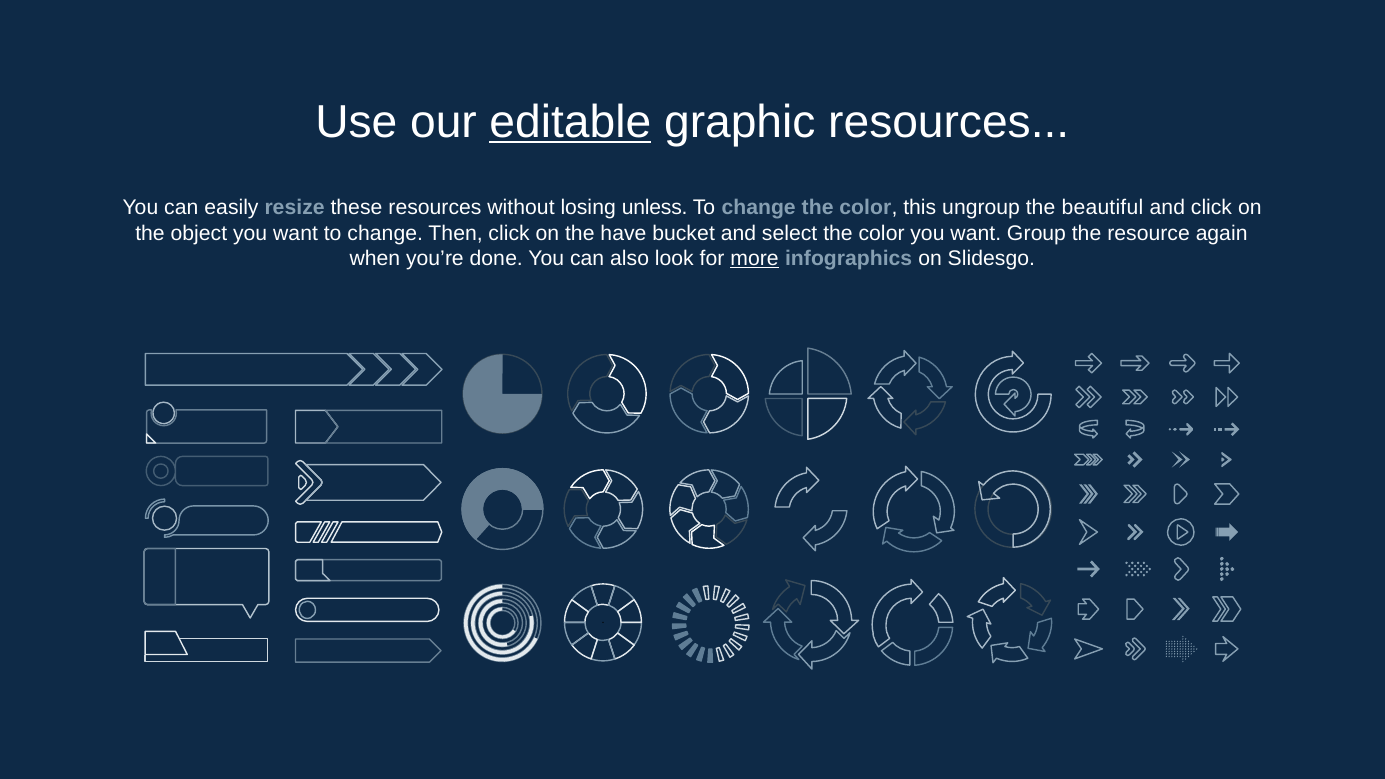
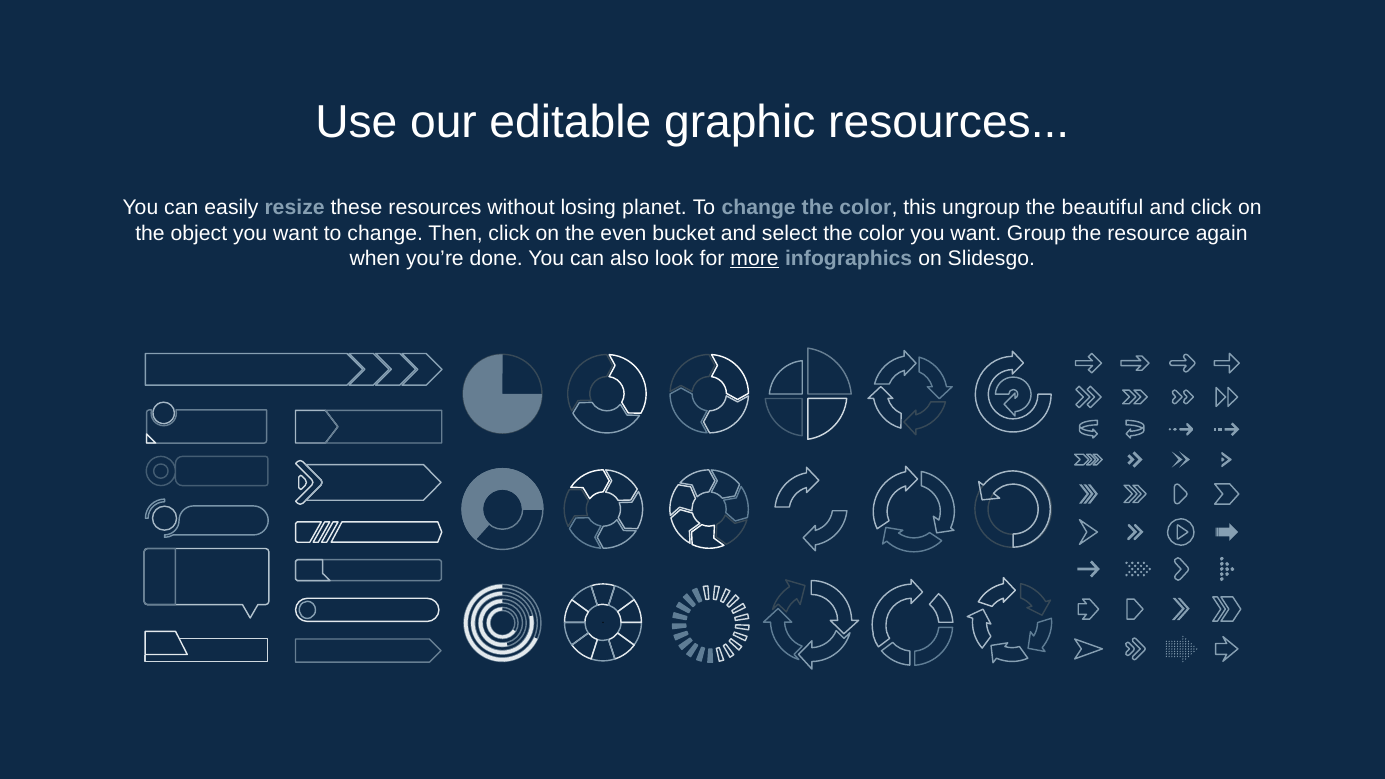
editable underline: present -> none (570, 122)
unless: unless -> planet (654, 208)
have: have -> even (623, 233)
